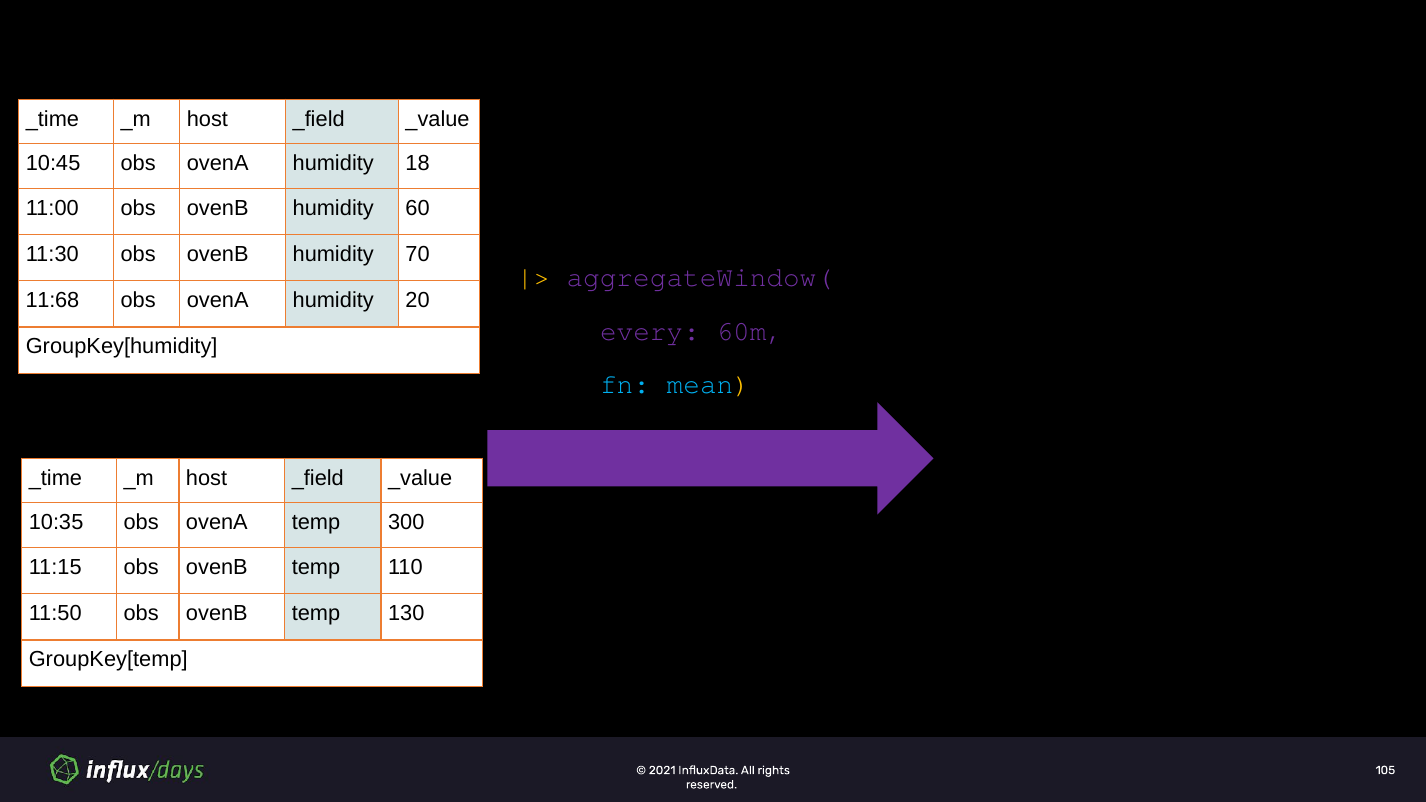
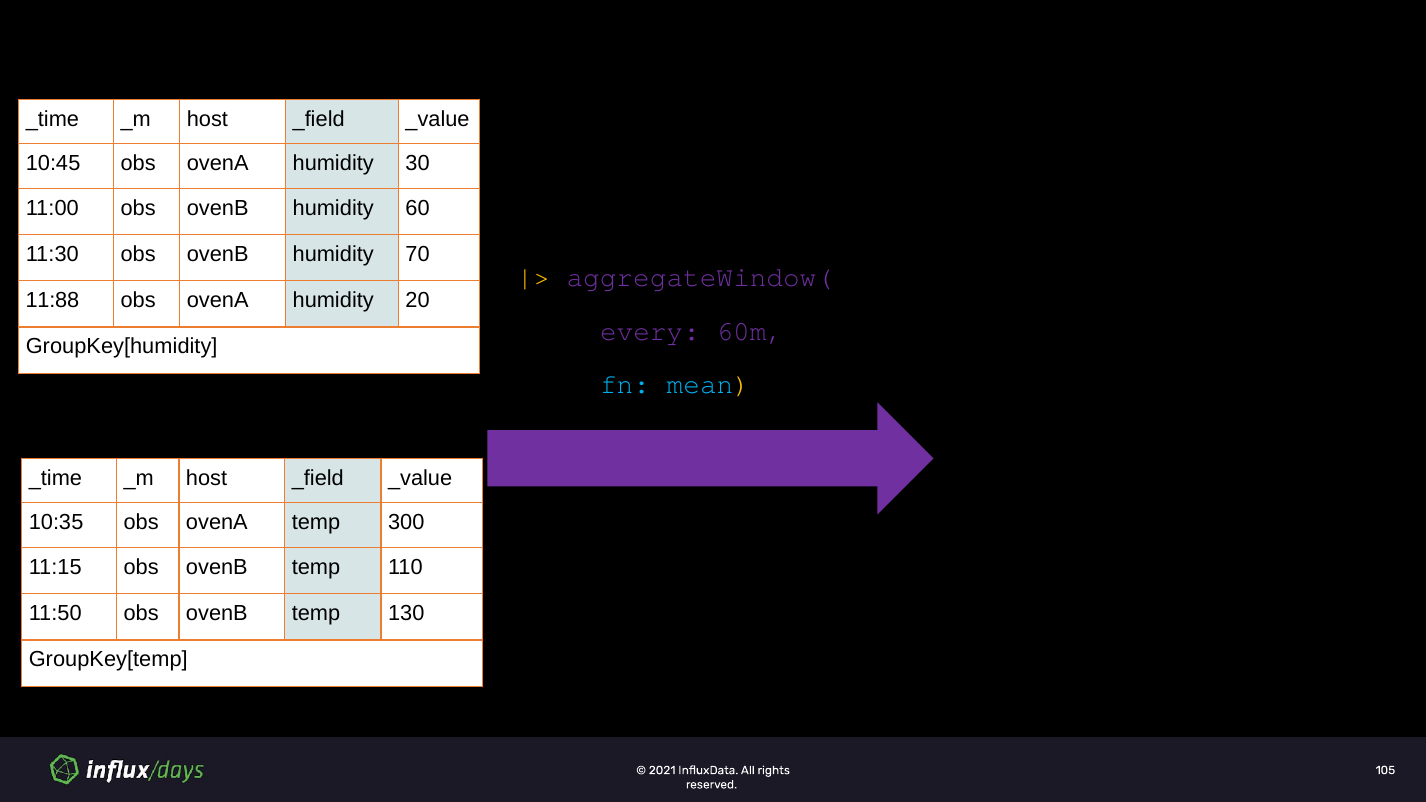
18: 18 -> 30 (418, 163)
11:68: 11:68 -> 11:88 (52, 301)
